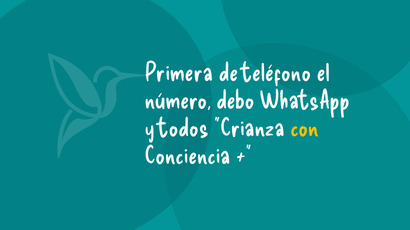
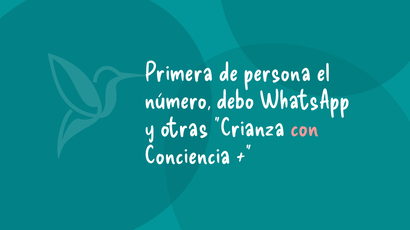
teléfono: teléfono -> persona (277, 73)
todos: todos -> otras (184, 128)
con colour: yellow -> pink (305, 128)
